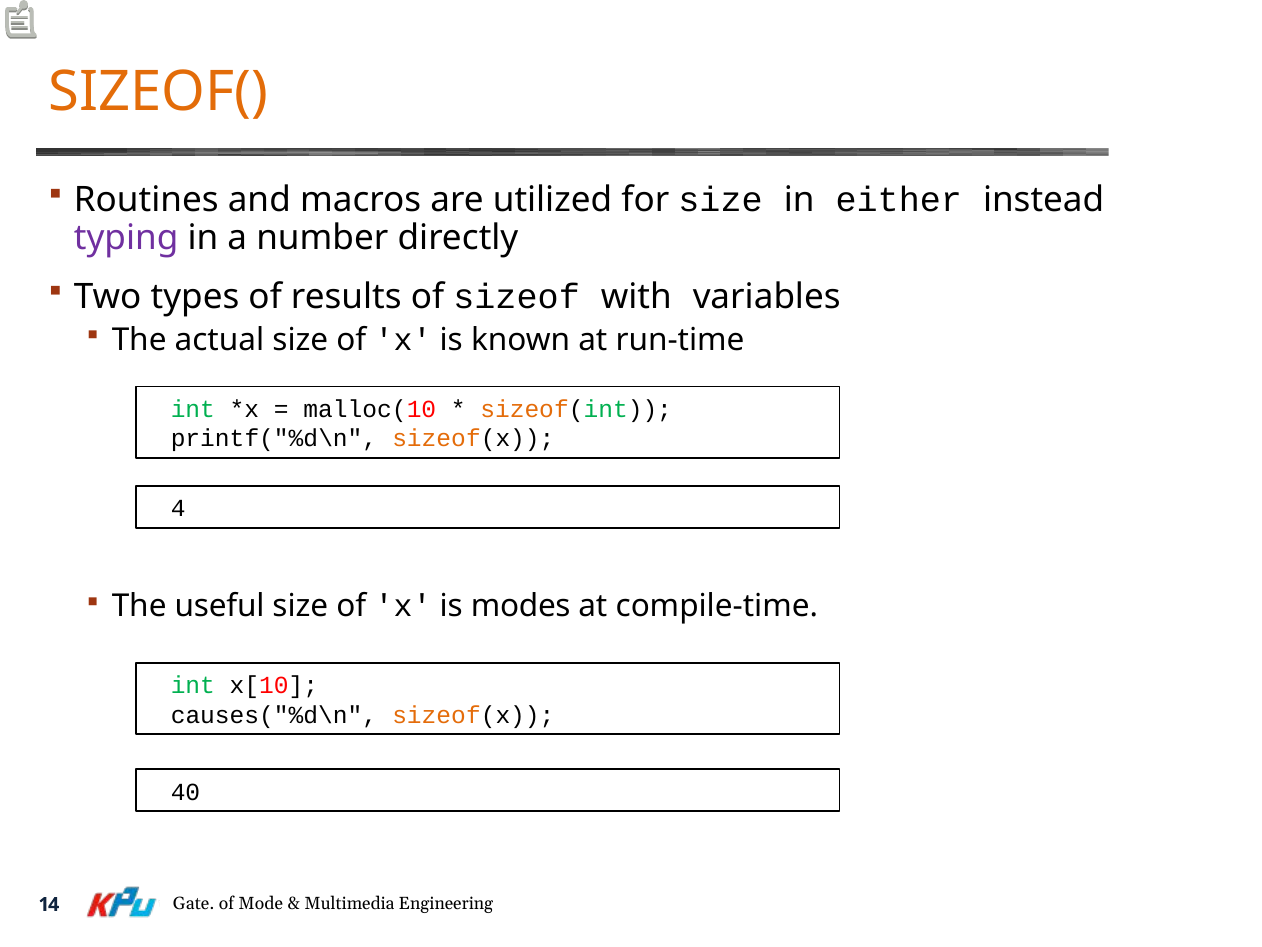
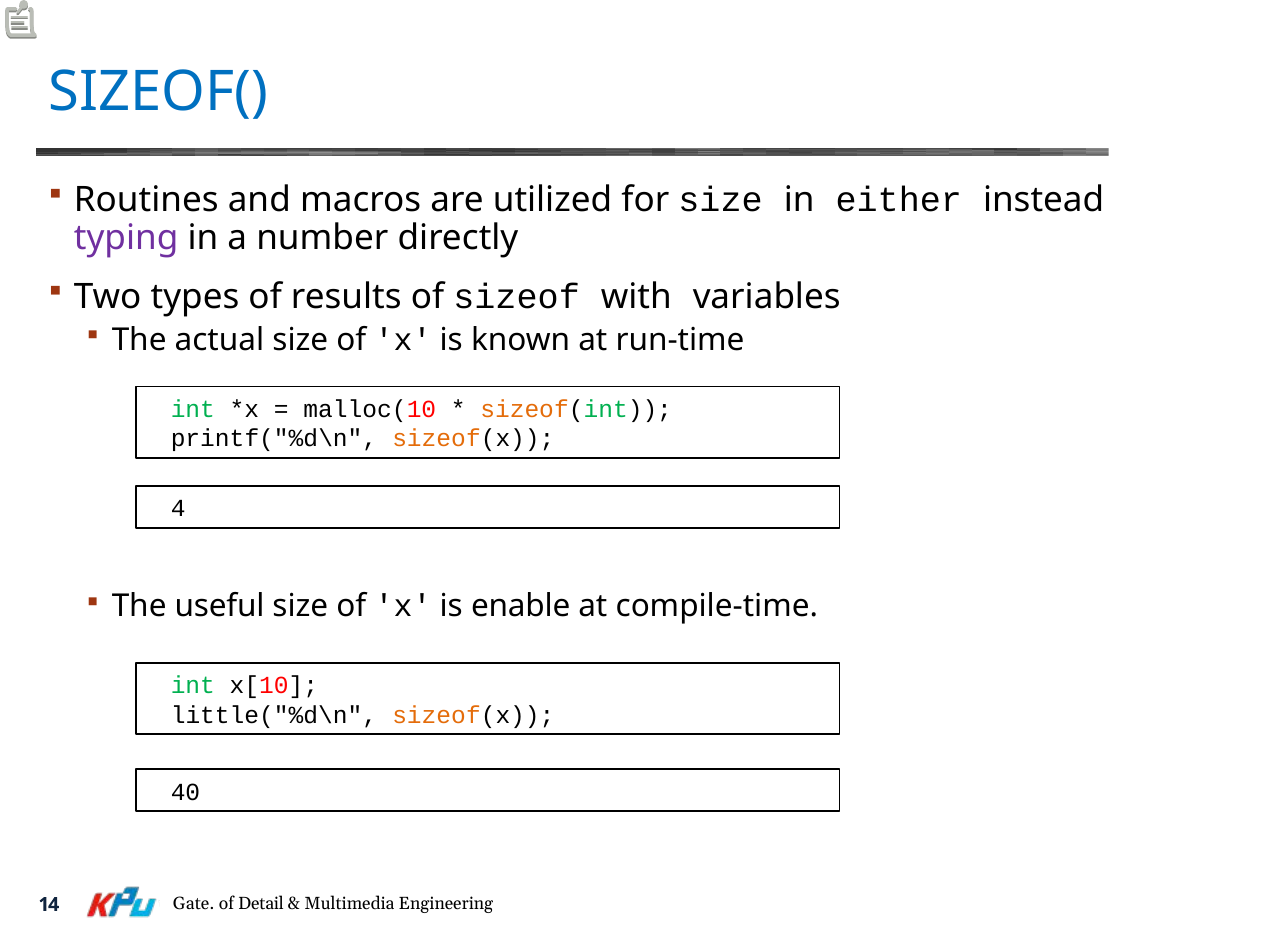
SIZEOF( colour: orange -> blue (158, 92)
modes: modes -> enable (521, 606)
causes("%d\n: causes("%d\n -> little("%d\n (274, 715)
Mode: Mode -> Detail (261, 903)
